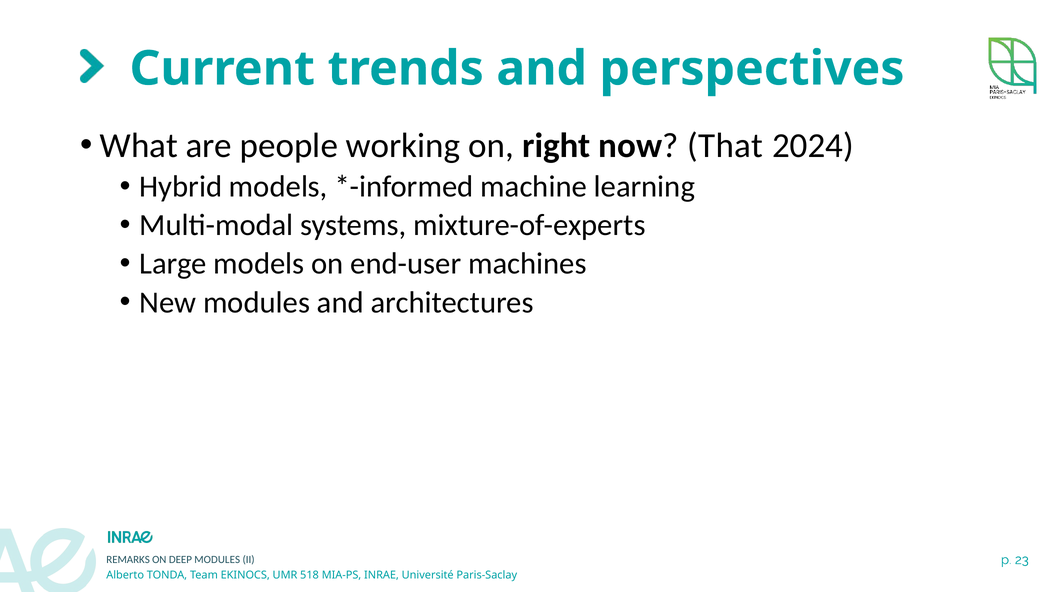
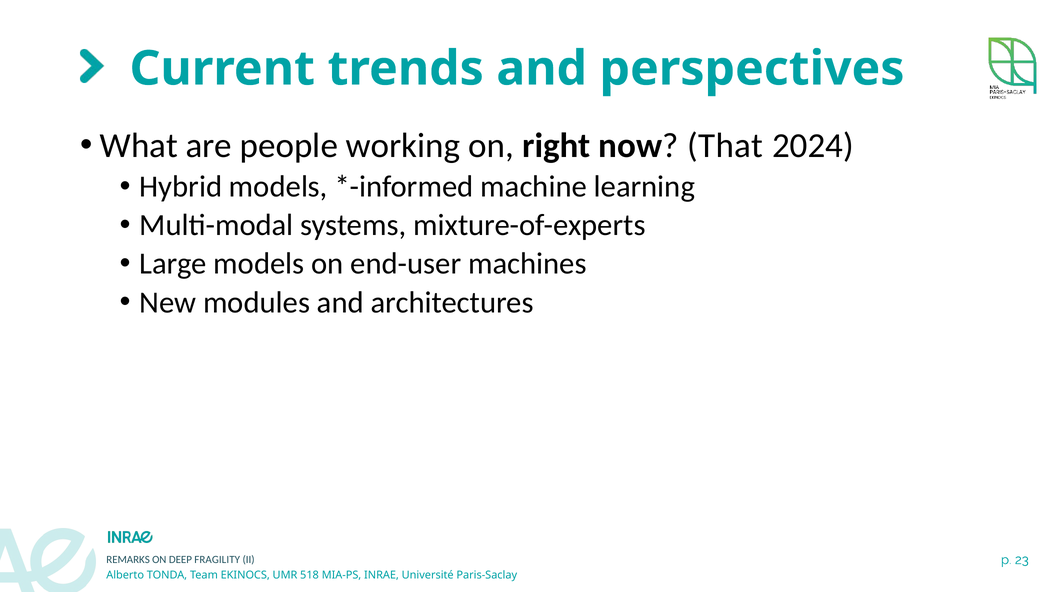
MODULES: MODULES -> FRAGILITY (217, 559)
